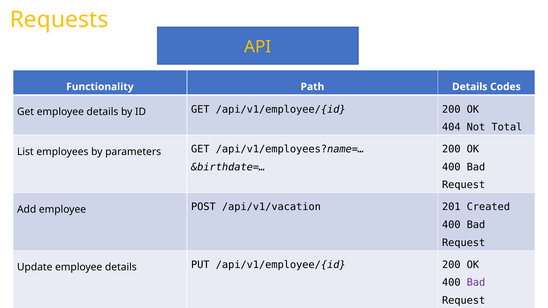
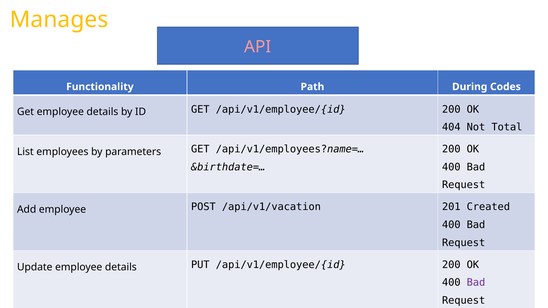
Requests: Requests -> Manages (59, 20)
API colour: yellow -> pink (258, 47)
Path Details: Details -> During (470, 87)
